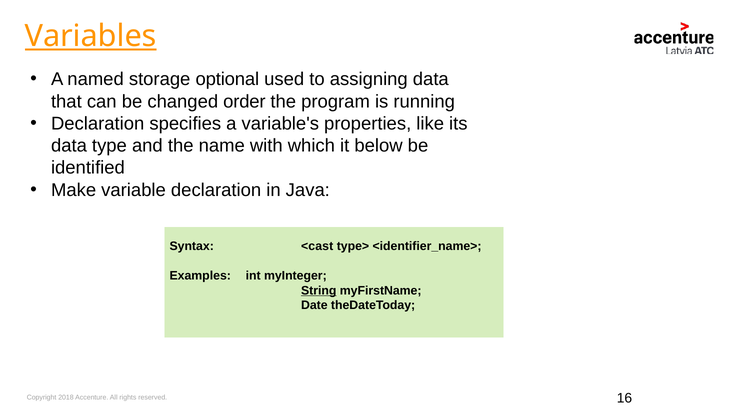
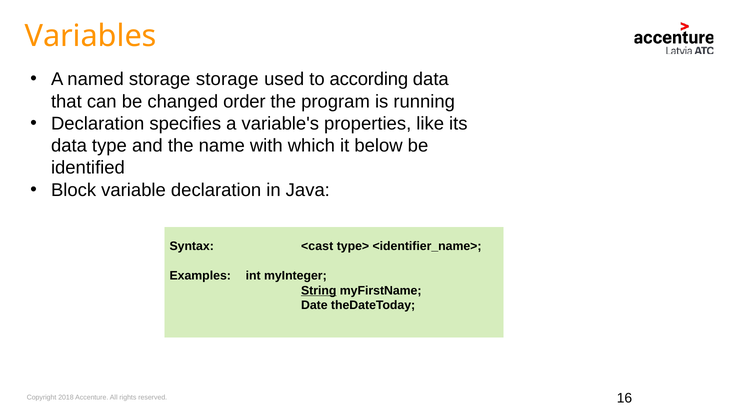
Variables underline: present -> none (91, 36)
storage optional: optional -> storage (227, 79)
assigning: assigning -> according (369, 79)
Make: Make -> Block (74, 190)
